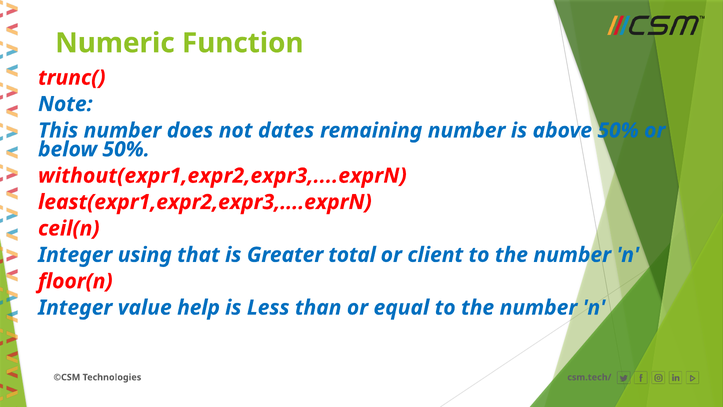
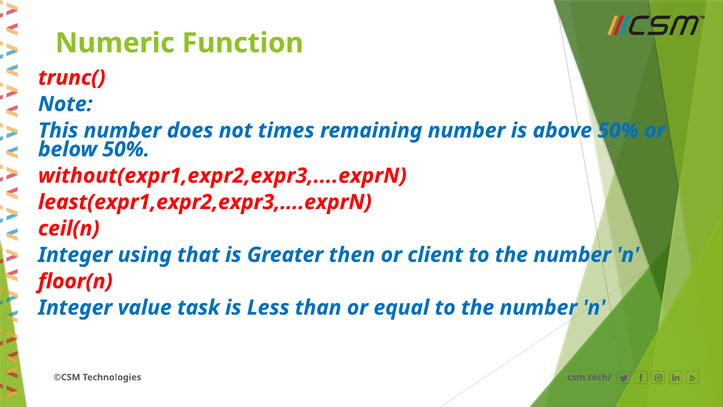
dates: dates -> times (286, 130)
total: total -> then (352, 255)
help: help -> task (199, 307)
